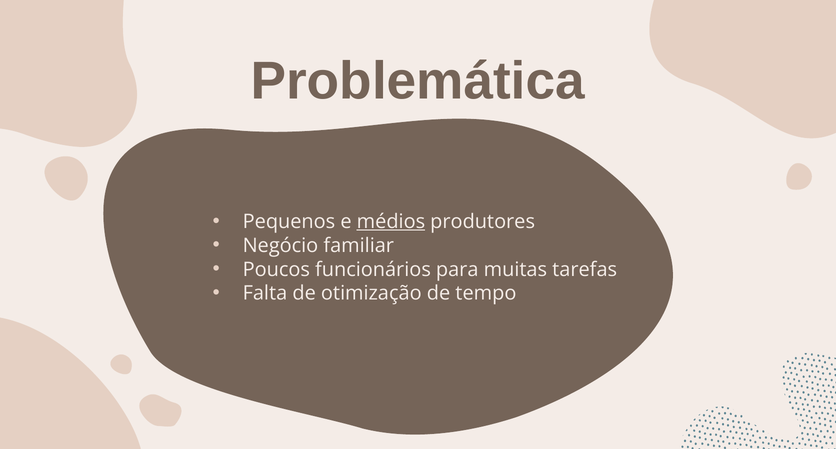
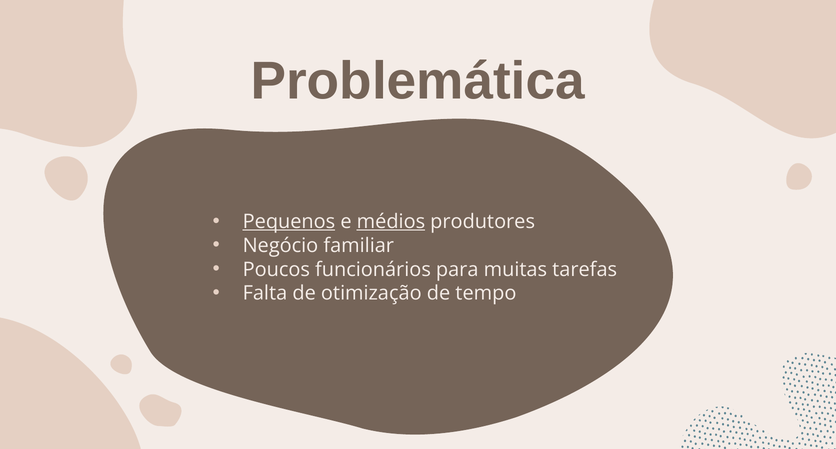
Pequenos underline: none -> present (289, 222)
